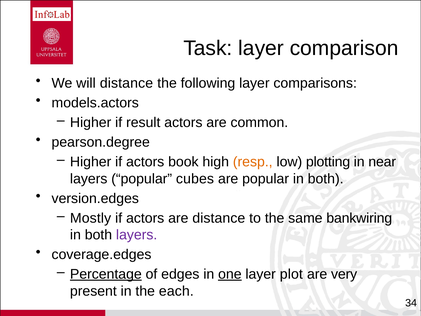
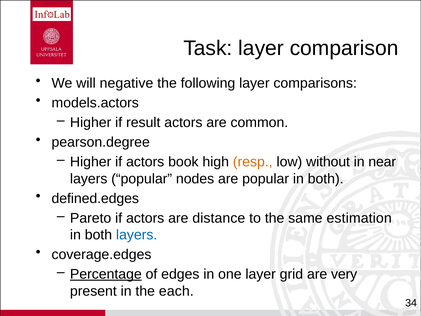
will distance: distance -> negative (126, 83)
plotting: plotting -> without (328, 162)
cubes: cubes -> nodes (195, 179)
version.edges: version.edges -> defined.edges (95, 198)
Mostly: Mostly -> Pareto (91, 218)
bankwiring: bankwiring -> estimation (359, 218)
layers colour: purple -> blue (137, 235)
one underline: present -> none (230, 274)
plot: plot -> grid (291, 274)
